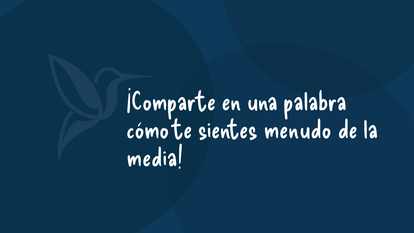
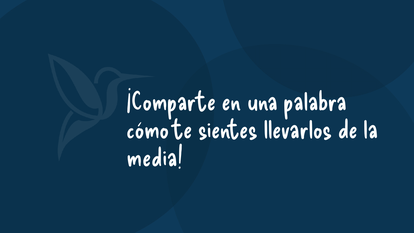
menudo: menudo -> llevarlos (298, 130)
